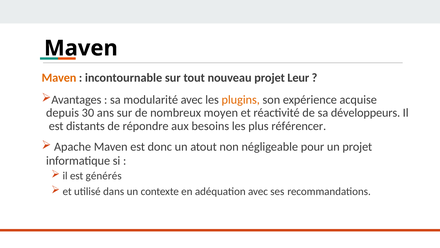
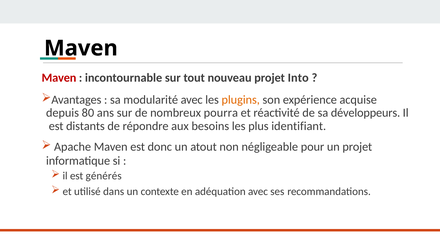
Maven colour: orange -> red (59, 78)
Leur: Leur -> Into (298, 78)
30: 30 -> 80 (88, 113)
moyen: moyen -> pourra (221, 113)
référencer: référencer -> identifiant (299, 126)
